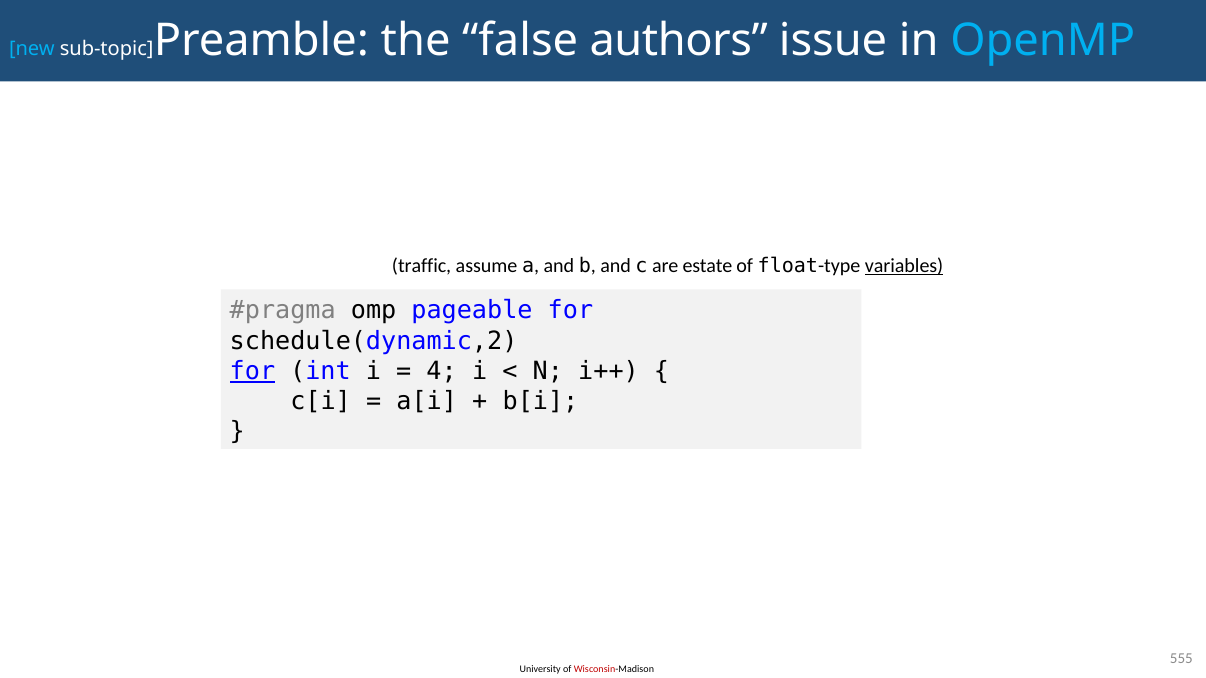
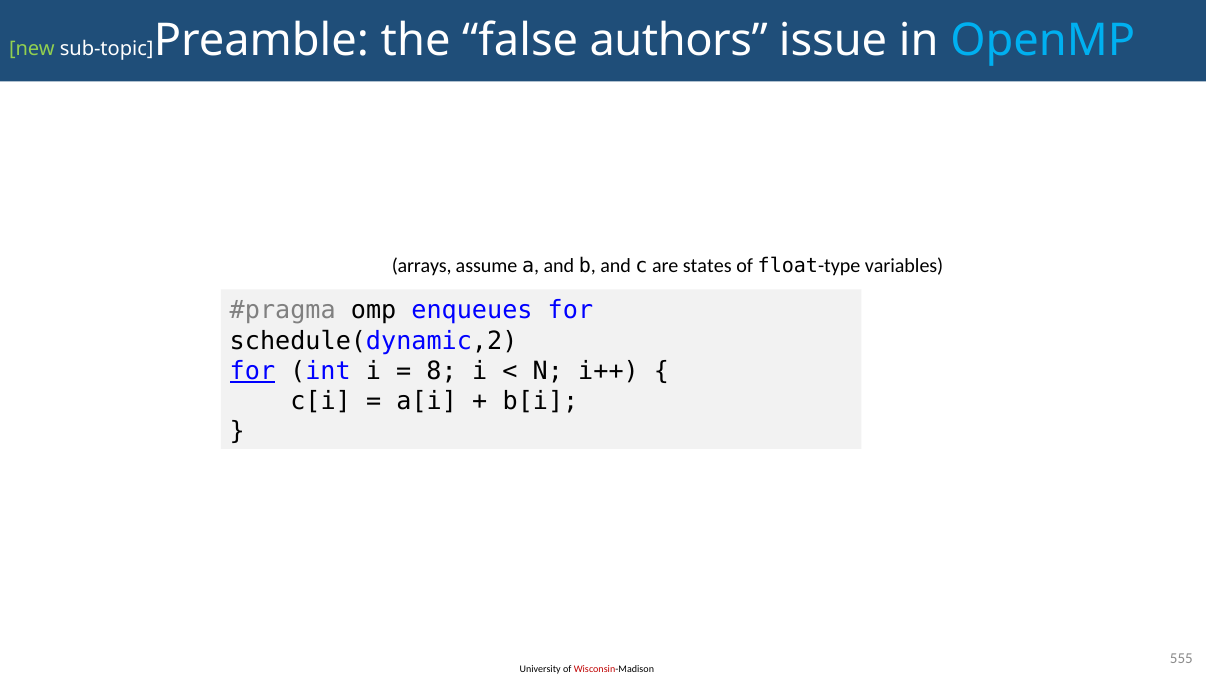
new colour: light blue -> light green (32, 49)
traffic: traffic -> arrays (422, 266)
estate: estate -> states (707, 266)
variables underline: present -> none (904, 266)
pageable: pageable -> enqueues (472, 311)
4: 4 -> 8 (442, 371)
